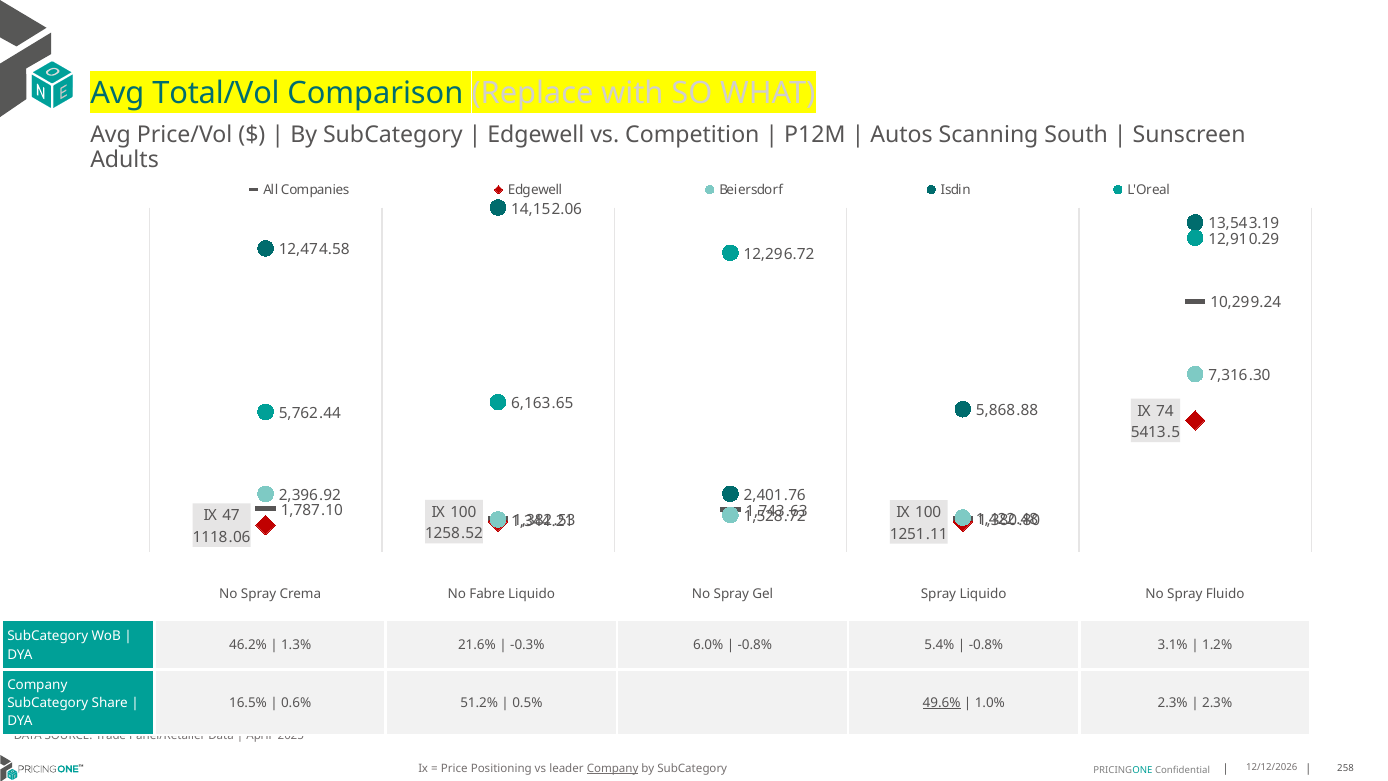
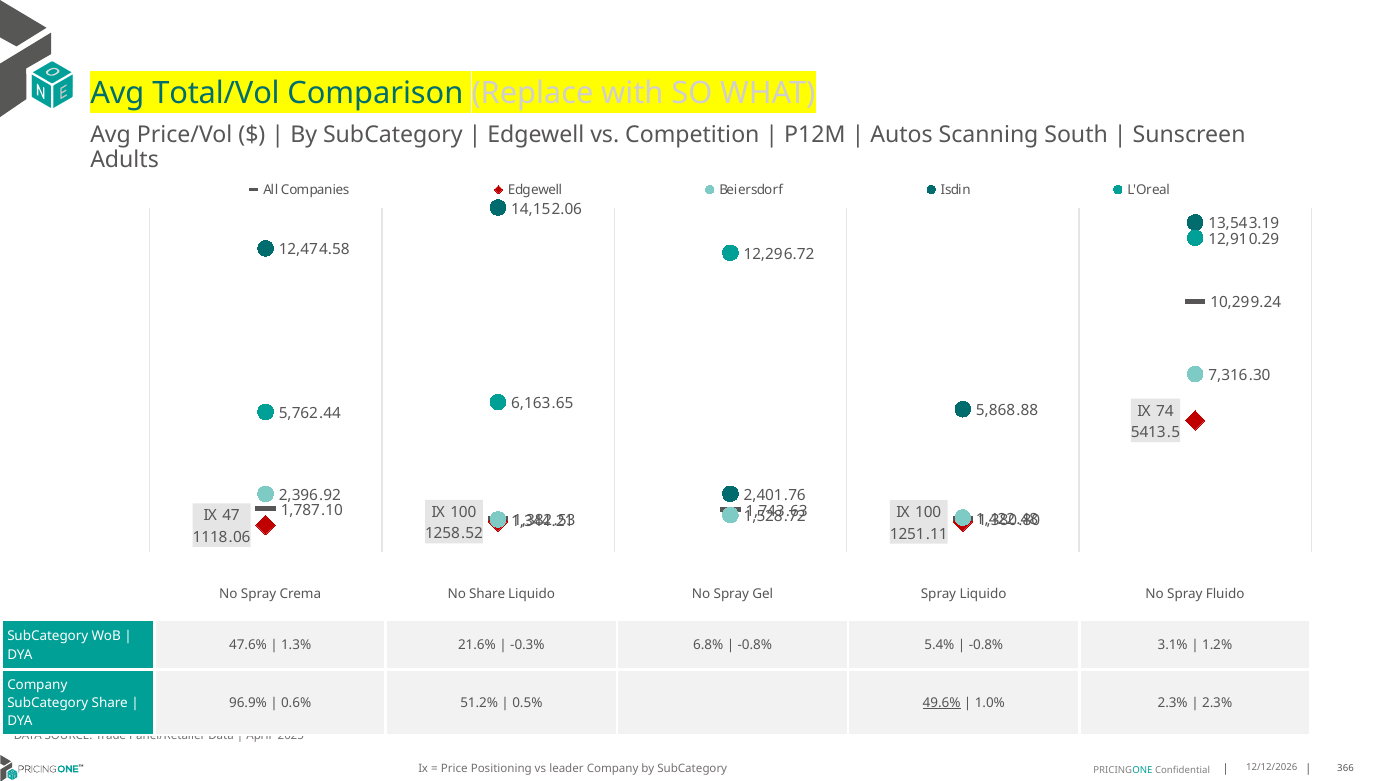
No Fabre: Fabre -> Share (487, 594)
46.2%: 46.2% -> 47.6% (248, 645)
6.0%: 6.0% -> 6.8% (708, 645)
16.5%: 16.5% -> 96.9% (248, 703)
Company underline: present -> none (613, 769)
258: 258 -> 366 (1346, 768)
